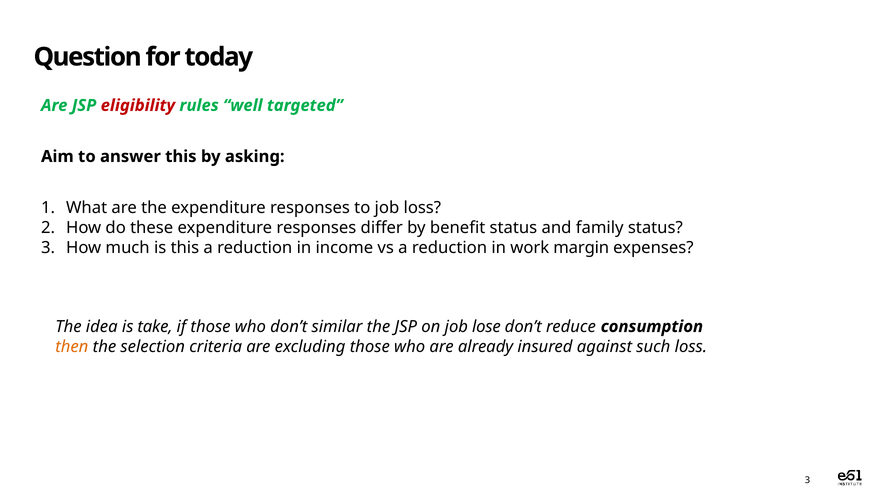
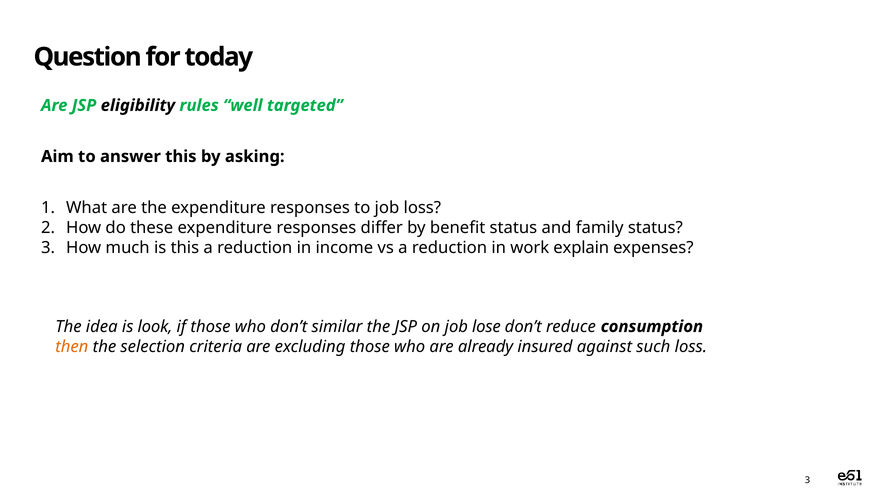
eligibility colour: red -> black (138, 105)
margin: margin -> explain (581, 248)
take: take -> look (155, 327)
